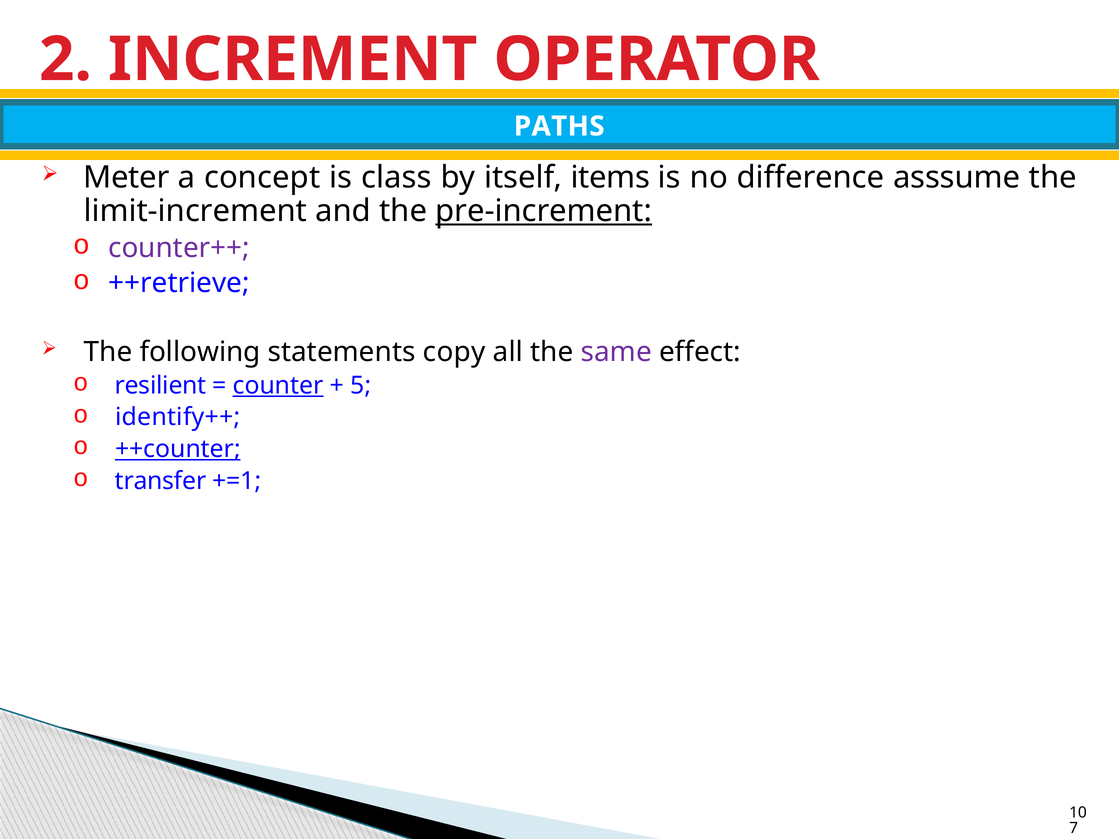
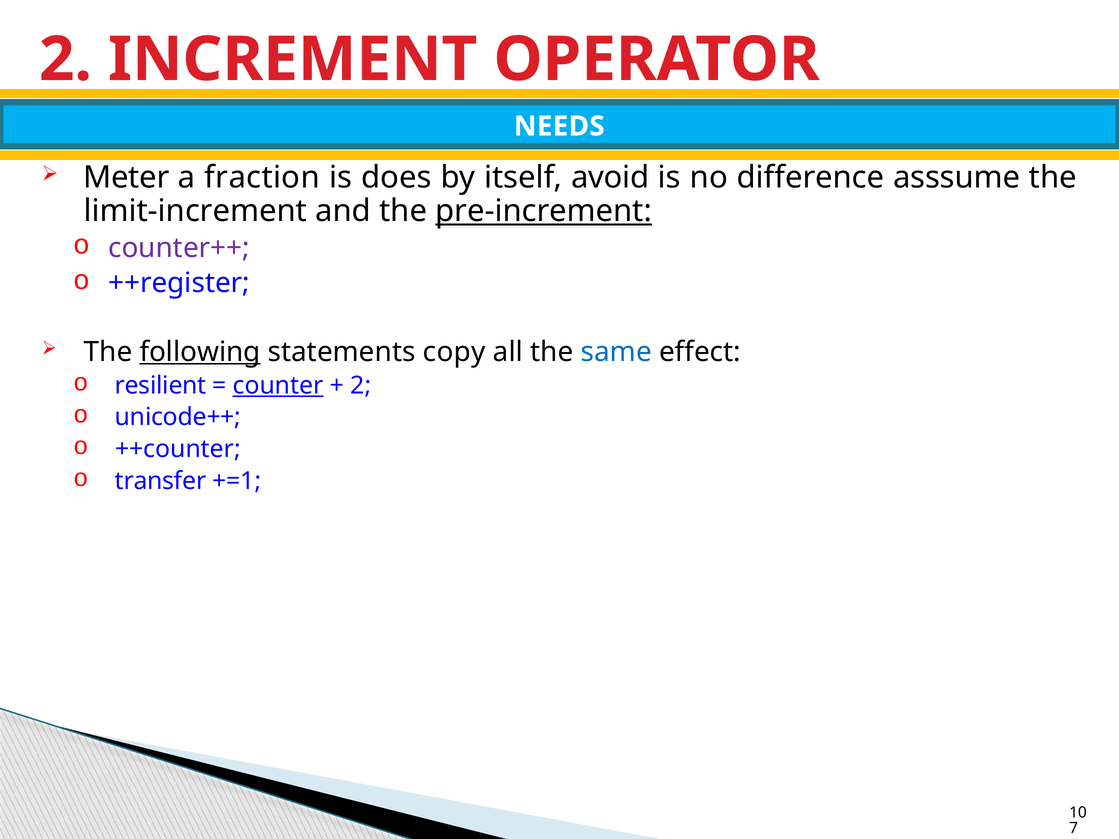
PATHS: PATHS -> NEEDS (559, 126)
concept: concept -> fraction (262, 177)
class: class -> does (396, 177)
items: items -> avoid (610, 177)
++retrieve: ++retrieve -> ++register (179, 283)
following underline: none -> present (200, 352)
same colour: purple -> blue (616, 352)
5: 5 -> 2 (361, 385)
identify++: identify++ -> unicode++ (178, 417)
++counter underline: present -> none (178, 449)
